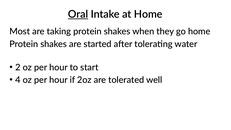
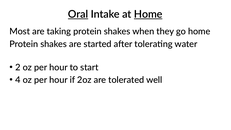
Home underline: none -> present (148, 14)
